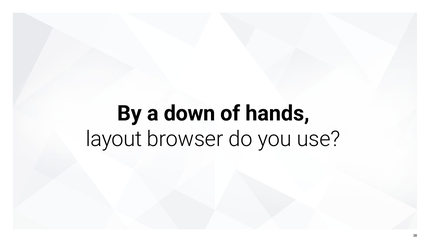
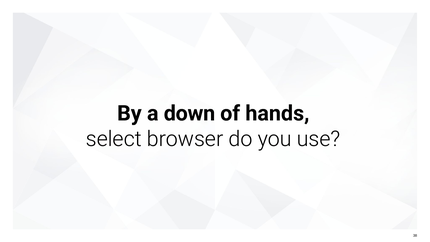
layout: layout -> select (114, 139)
